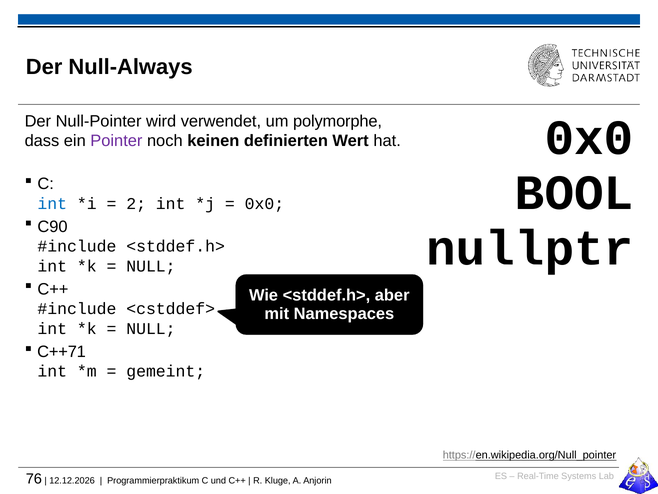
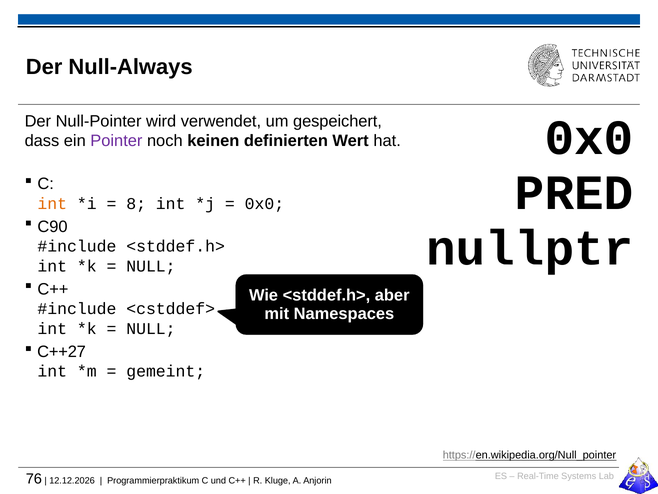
polymorphe: polymorphe -> gespeichert (337, 121)
BOOL: BOOL -> PRED (574, 193)
int colour: blue -> orange (52, 203)
2: 2 -> 8 (136, 203)
C++71: C++71 -> C++27 (62, 351)
